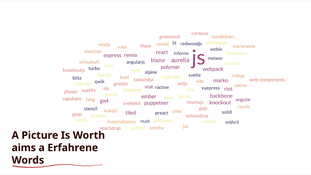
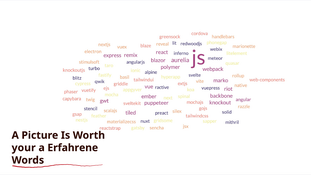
aims: aims -> your (24, 148)
